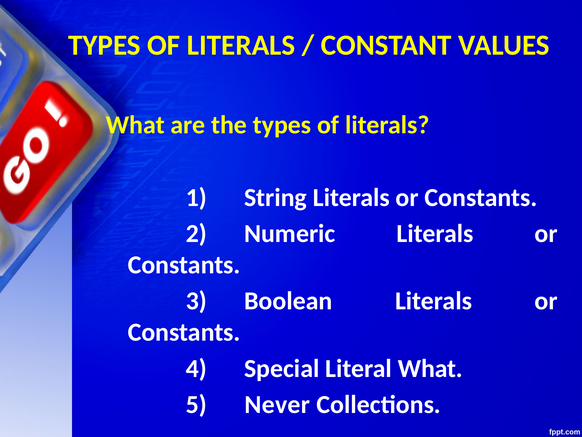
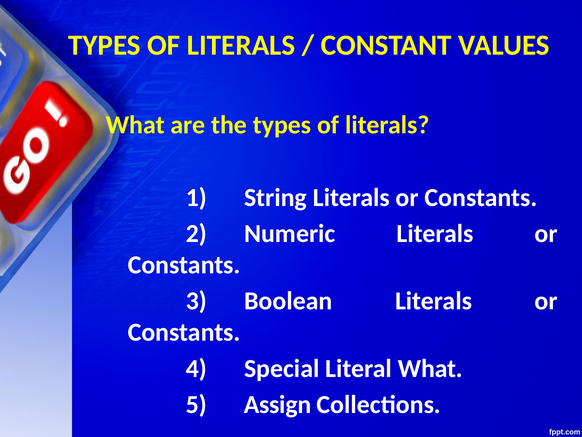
Never: Never -> Assign (278, 404)
